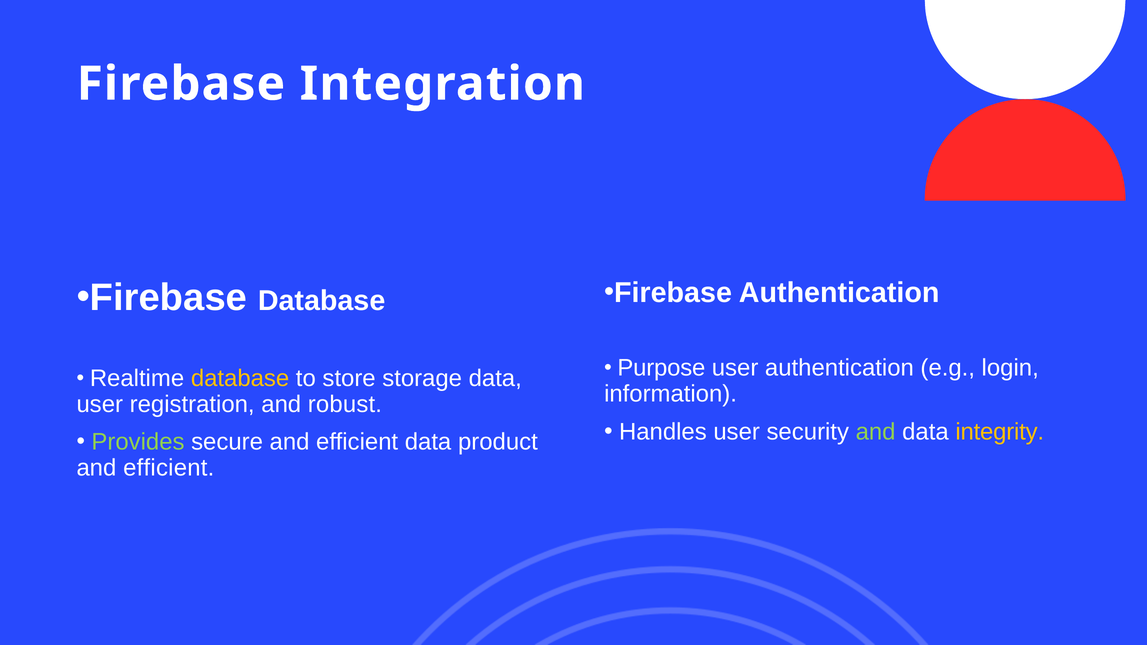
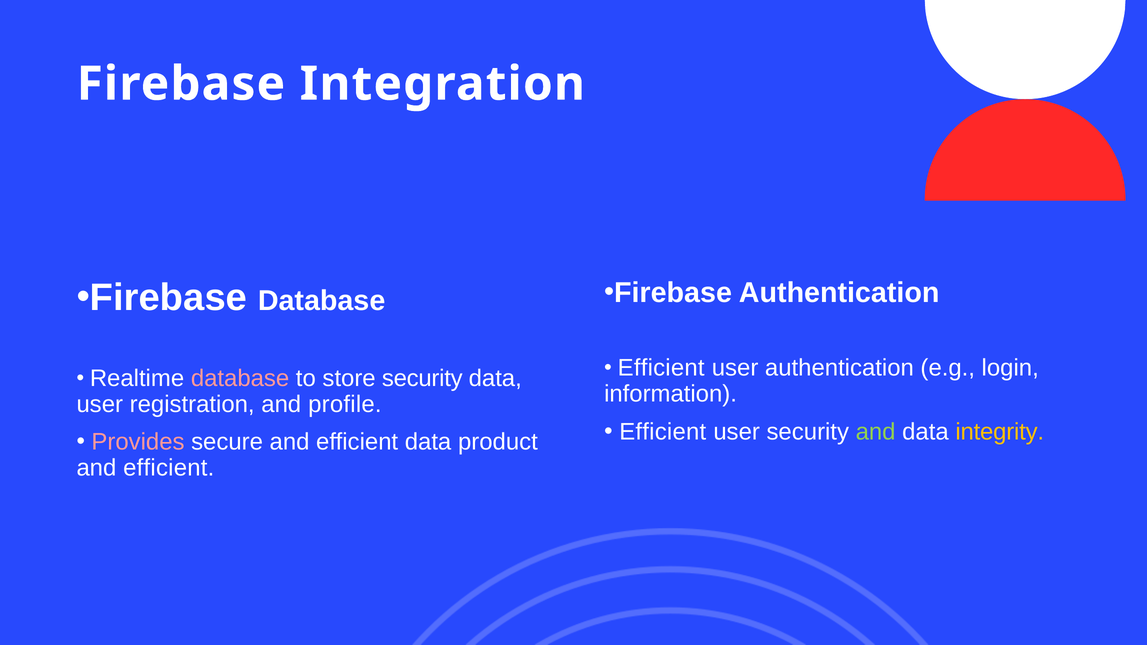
Purpose: Purpose -> Efficient (661, 368)
database colour: yellow -> pink (240, 379)
store storage: storage -> security (422, 379)
robust: robust -> profile (345, 404)
Handles: Handles -> Efficient (663, 432)
Provides colour: light green -> pink (138, 442)
